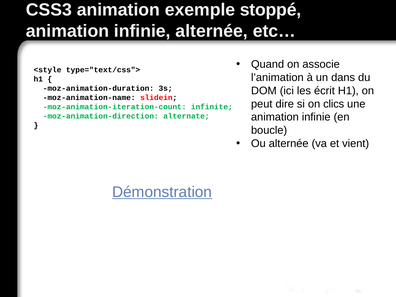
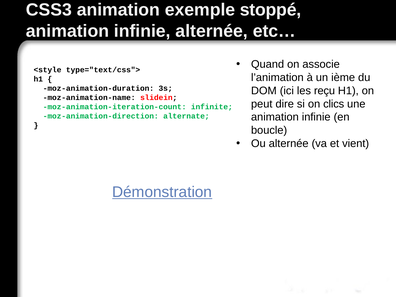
dans: dans -> ième (343, 77)
écrit: écrit -> reçu (324, 91)
